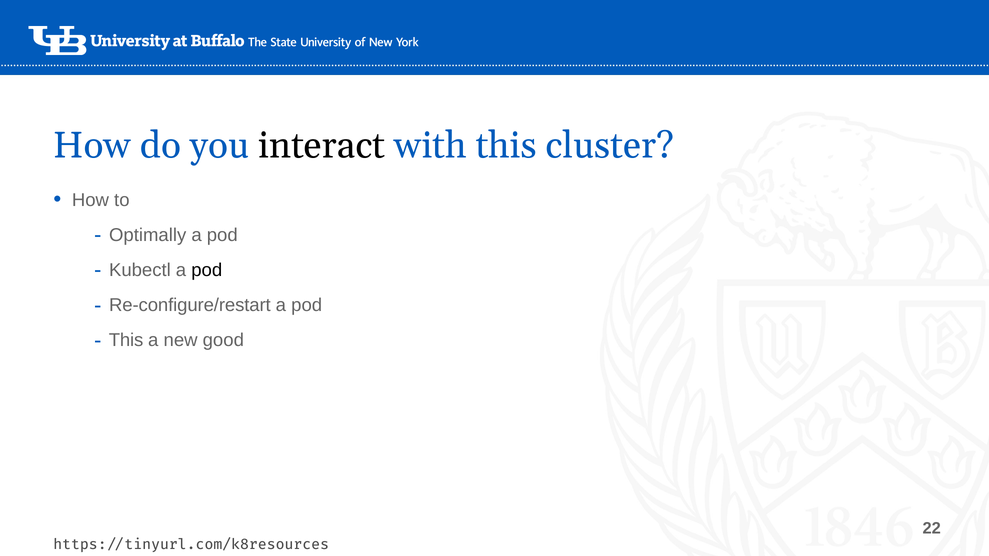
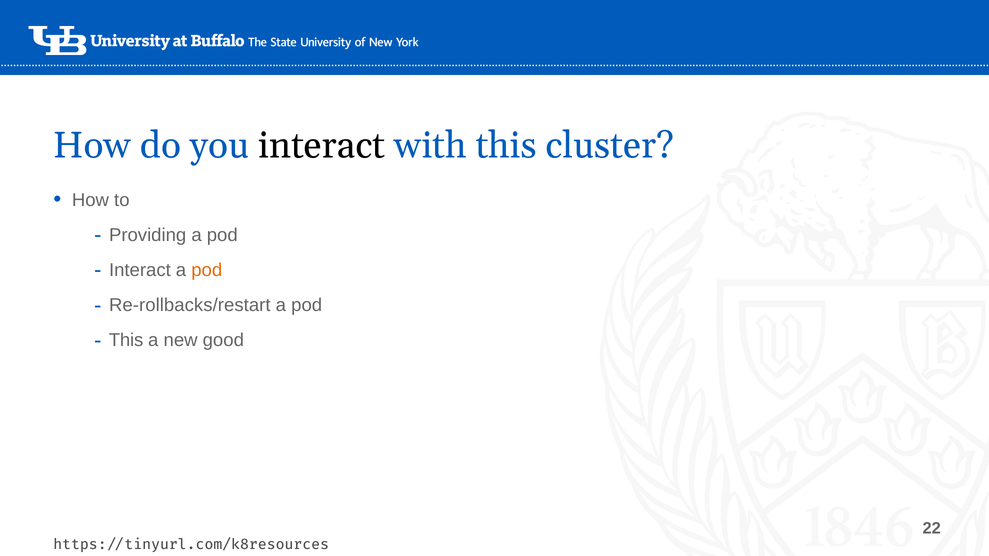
Optimally: Optimally -> Providing (148, 235)
Kubectl: Kubectl -> Interact (140, 270)
pod colour: black -> orange (207, 270)
Re-configure/restart: Re-configure/restart -> Re-rollbacks/restart (190, 305)
